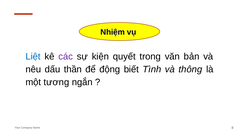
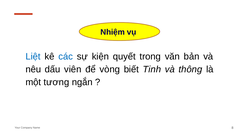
các colour: purple -> blue (66, 56)
thần: thần -> viên (73, 69)
động: động -> vòng (110, 69)
Tình: Tình -> Tinh (152, 69)
